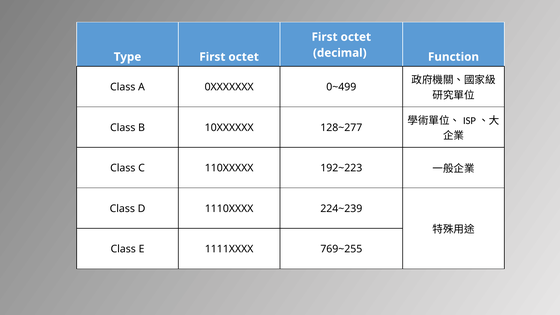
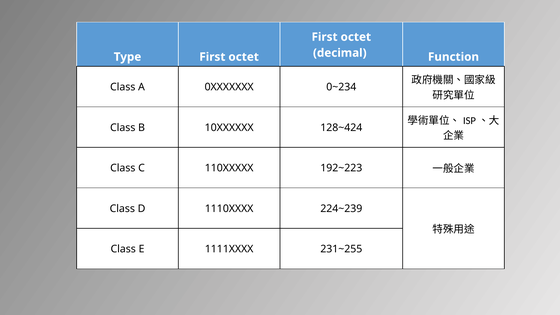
0~499: 0~499 -> 0~234 (341, 87)
128~277: 128~277 -> 128~424 (341, 128)
769~255: 769~255 -> 231~255 (341, 249)
